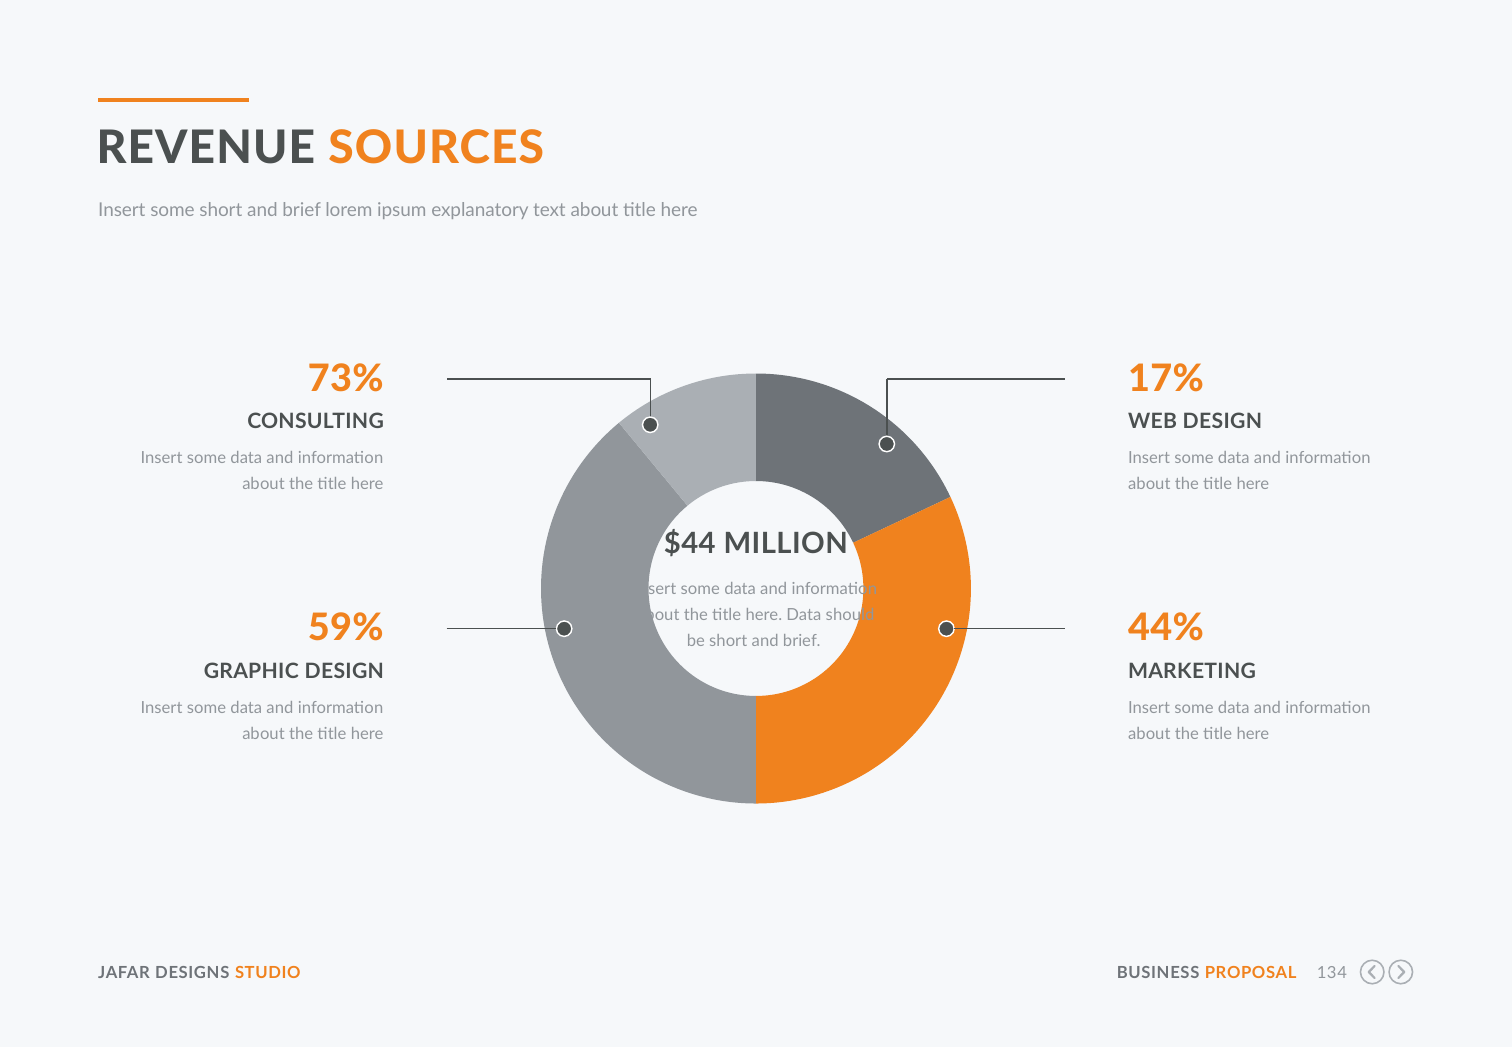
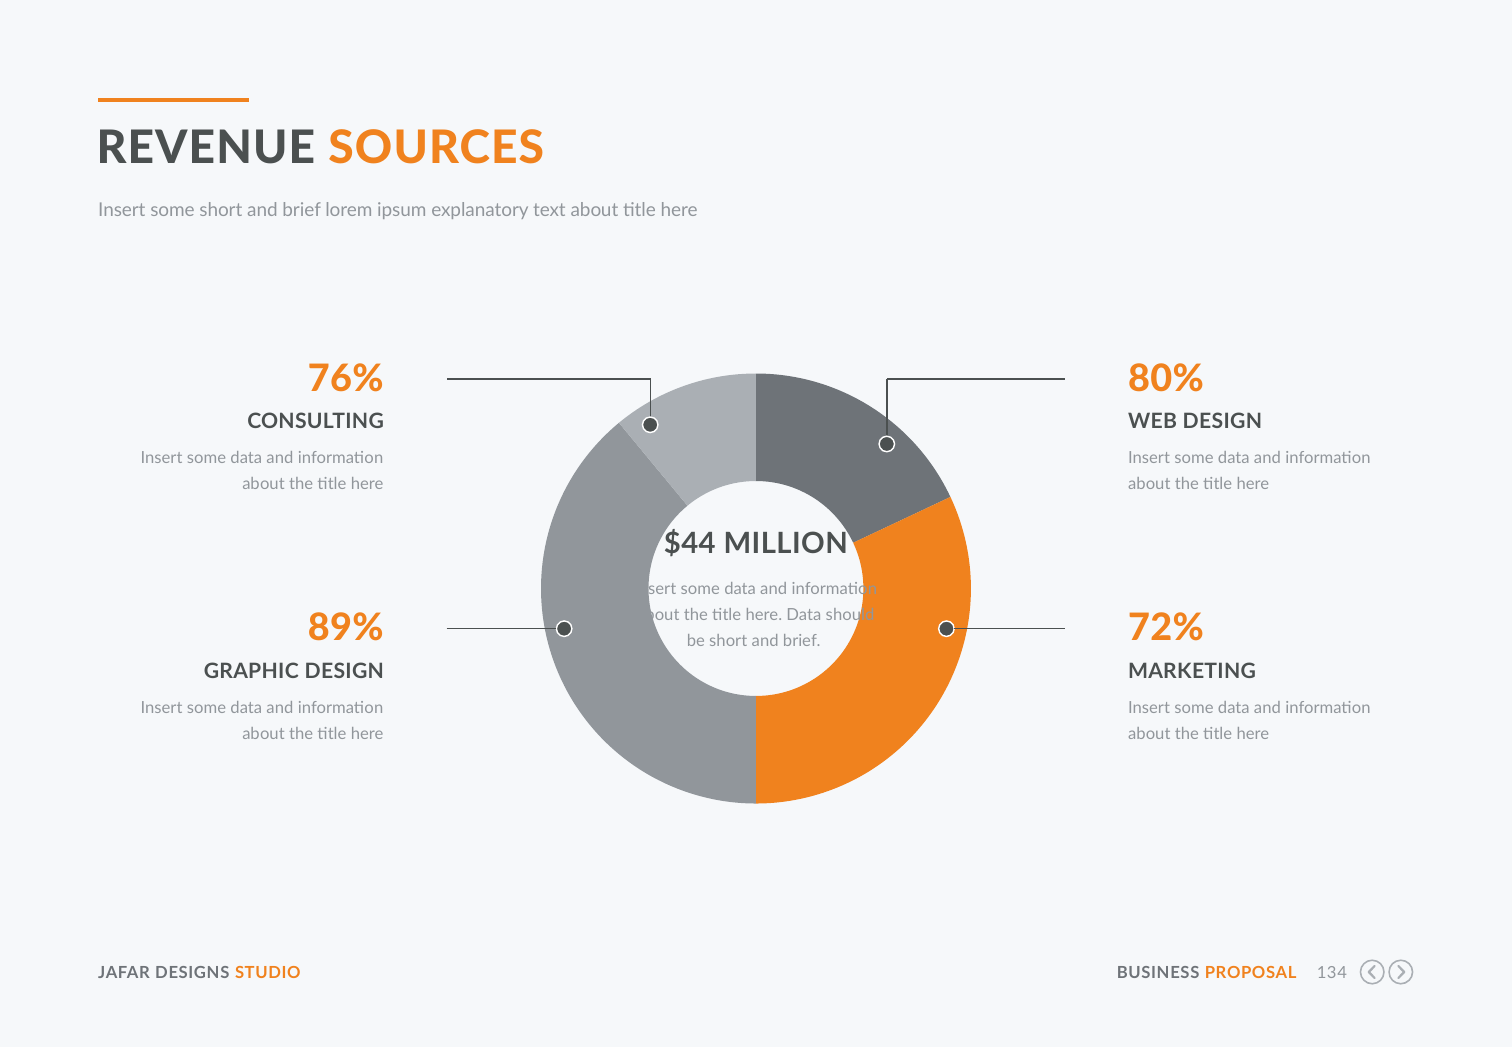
73%: 73% -> 76% (346, 379)
17%: 17% -> 80% (1166, 379)
59%: 59% -> 89% (346, 628)
44%: 44% -> 72% (1166, 628)
